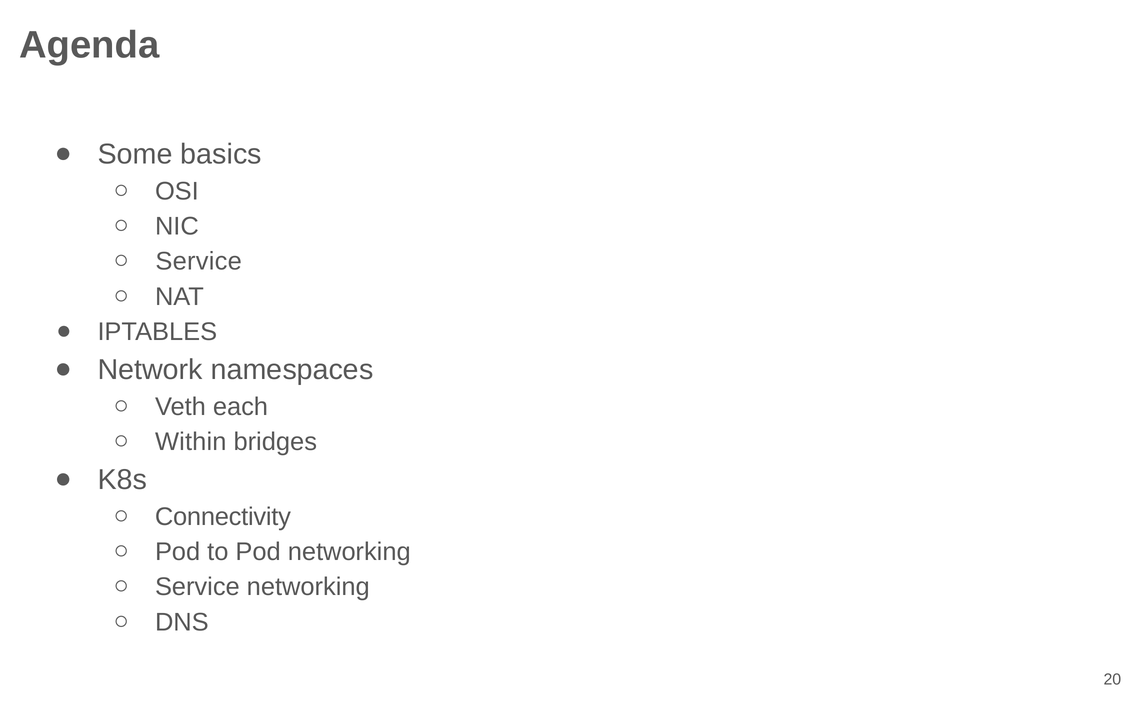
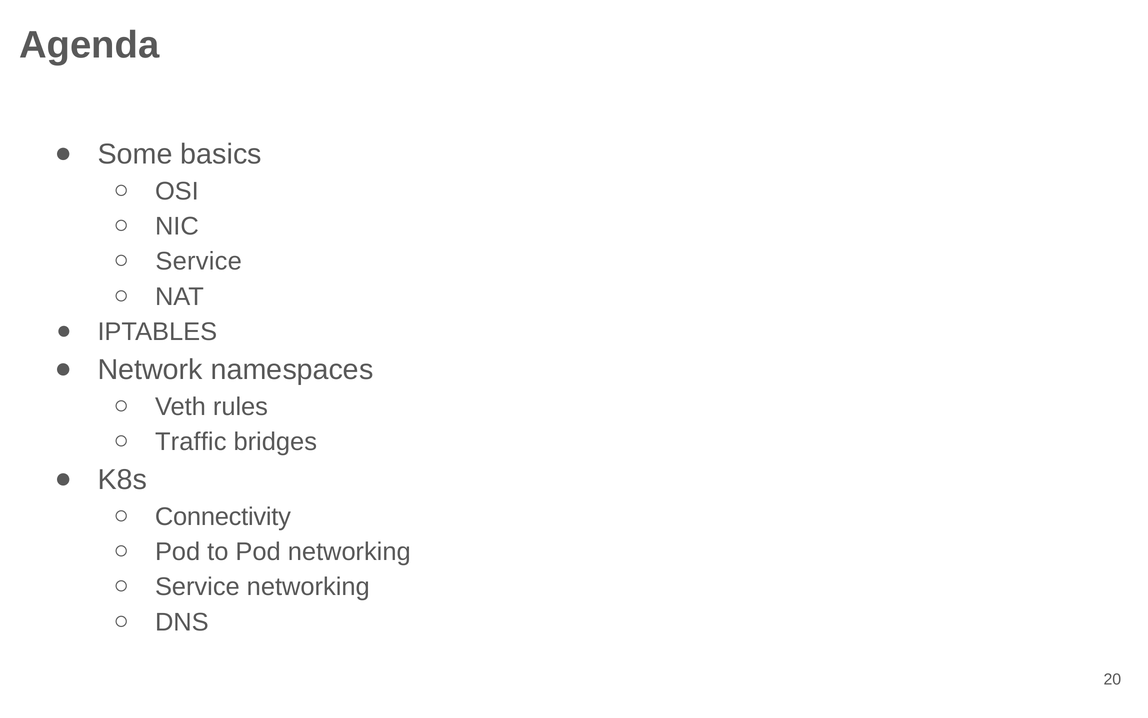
each: each -> rules (240, 406)
Within: Within -> Traffic (191, 442)
